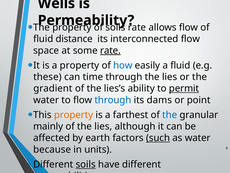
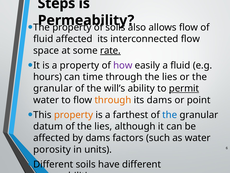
Wells: Wells -> Steps (56, 3)
rate: rate -> also (137, 27)
fluid distance: distance -> affected (74, 39)
how colour: blue -> purple (123, 65)
these: these -> hours (48, 77)
gradient: gradient -> granular (53, 88)
lies’s: lies’s -> will’s (115, 88)
through colour: blue -> orange (113, 100)
mainly: mainly -> datum (48, 126)
by earth: earth -> dams (98, 138)
such underline: present -> none (158, 138)
because: because -> porosity (52, 149)
soils underline: present -> none (86, 164)
